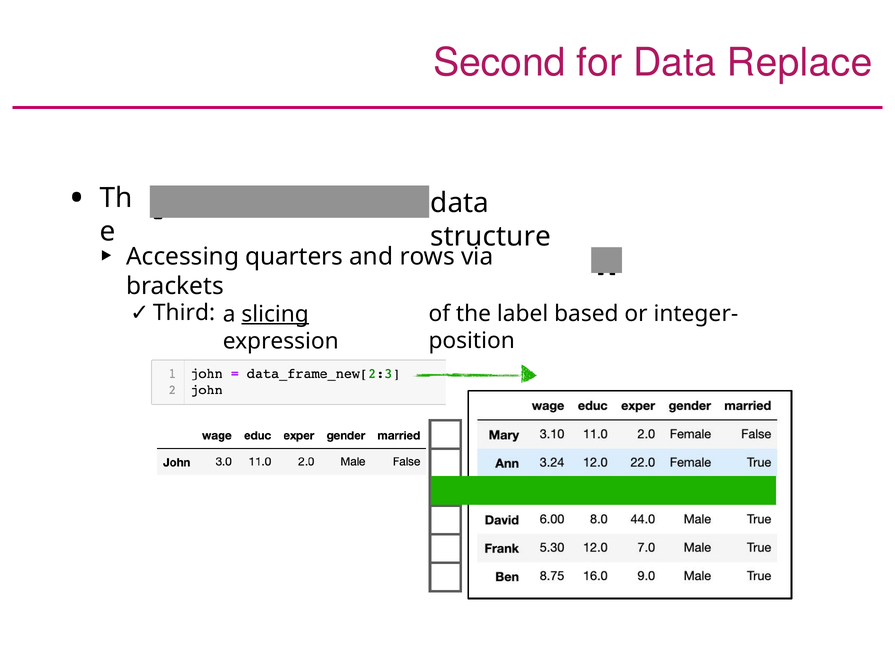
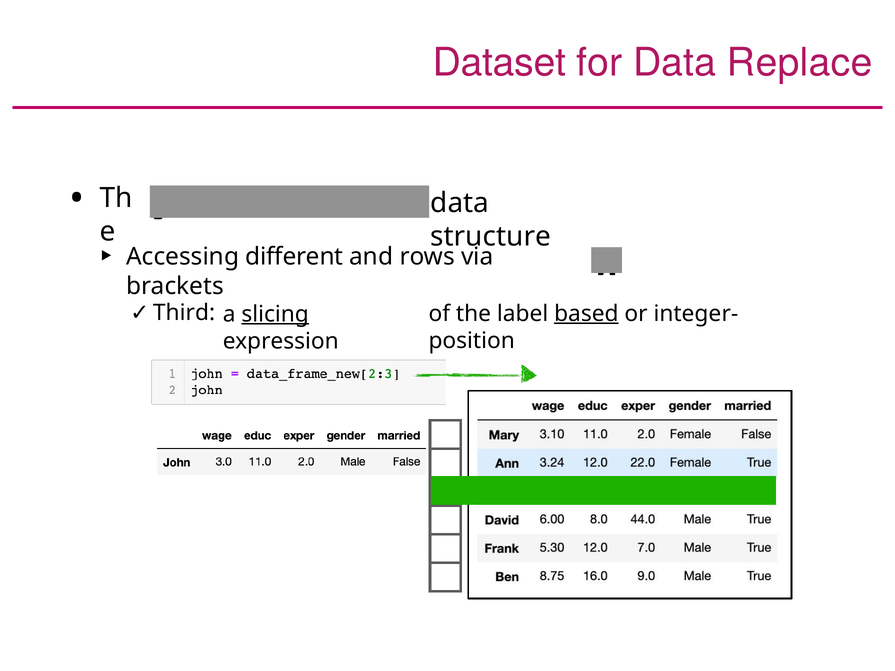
Second: Second -> Dataset (499, 63)
quarters: quarters -> different (294, 257)
based underline: none -> present (586, 314)
